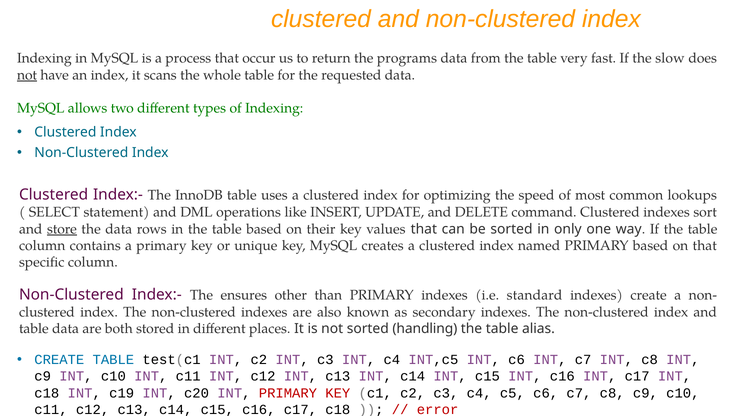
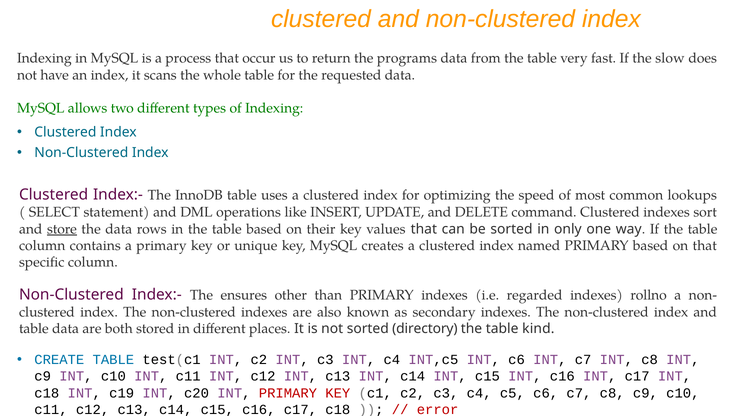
not underline: present -> none (27, 75)
standard: standard -> regarded (535, 295)
indexes create: create -> rollno (649, 295)
handling: handling -> directory (425, 328)
alias: alias -> kind (538, 328)
